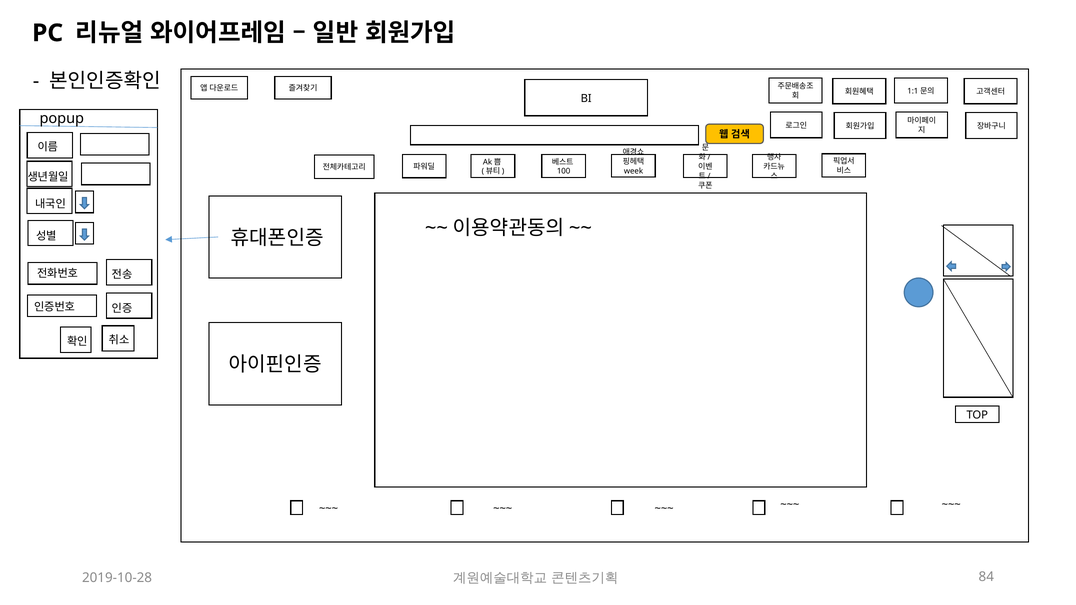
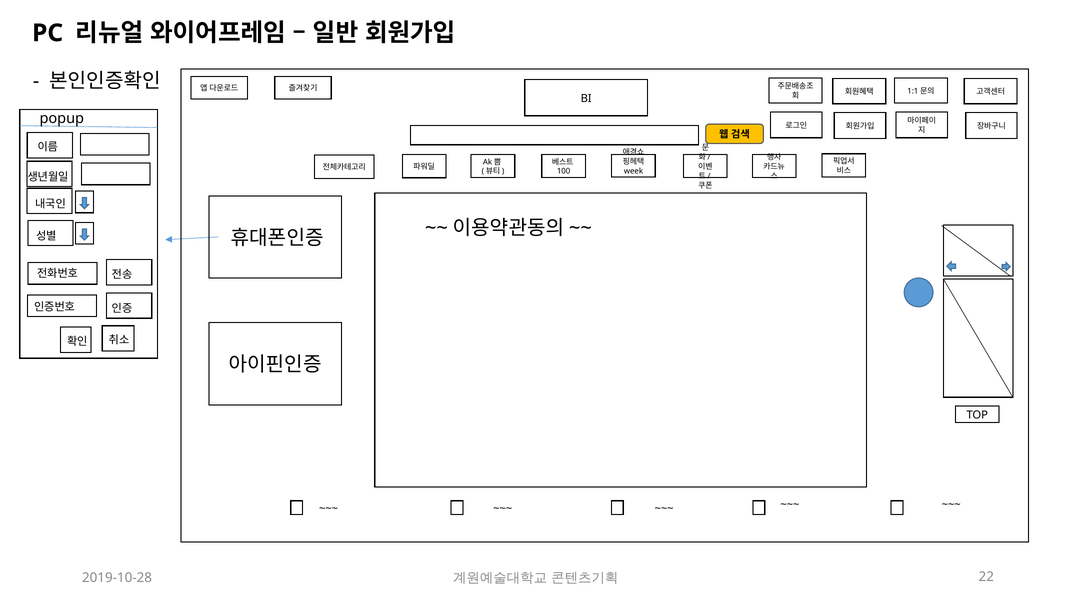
84: 84 -> 22 (986, 577)
